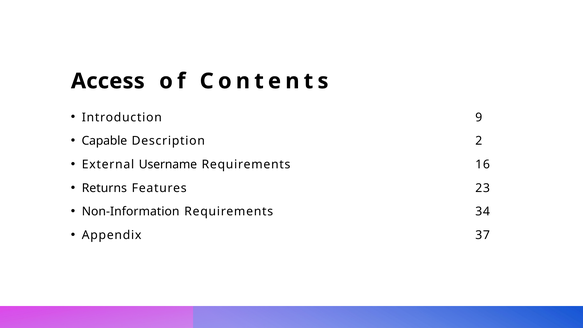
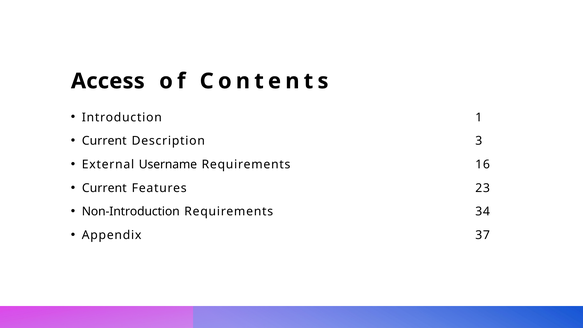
9: 9 -> 1 (479, 117)
Capable: Capable -> Current (104, 141)
2: 2 -> 3 (479, 141)
Returns: Returns -> Current (104, 188)
Non-Information: Non-Information -> Non-Introduction (131, 212)
